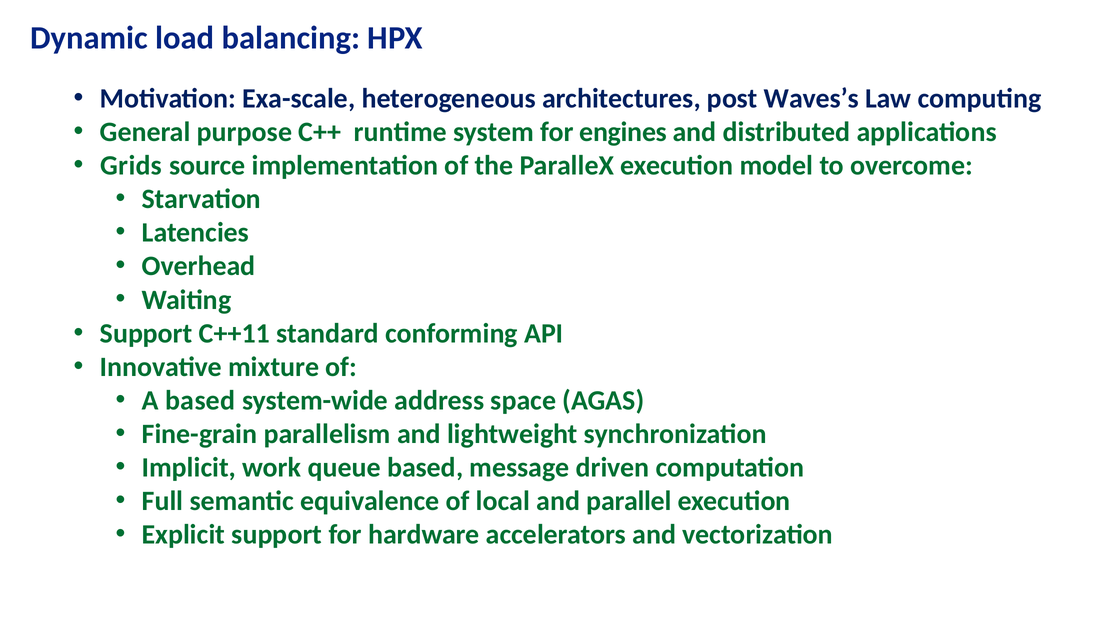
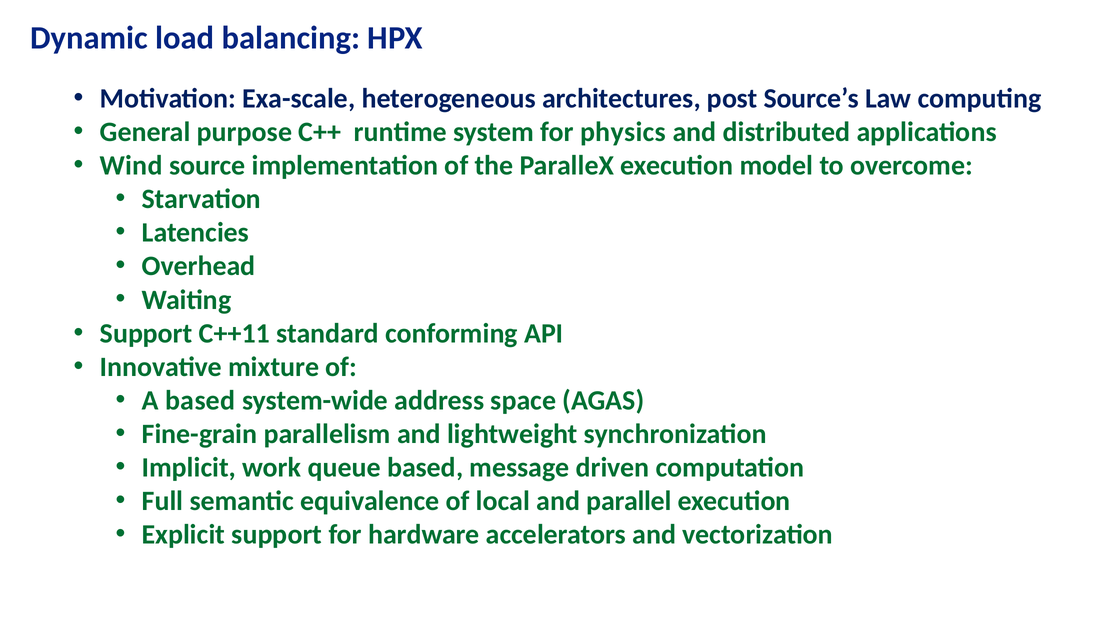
Waves’s: Waves’s -> Source’s (811, 98)
engines: engines -> physics (623, 132)
Grids: Grids -> Wind (131, 166)
